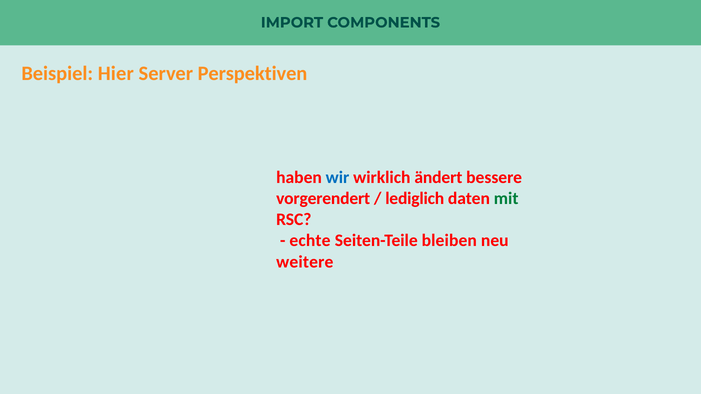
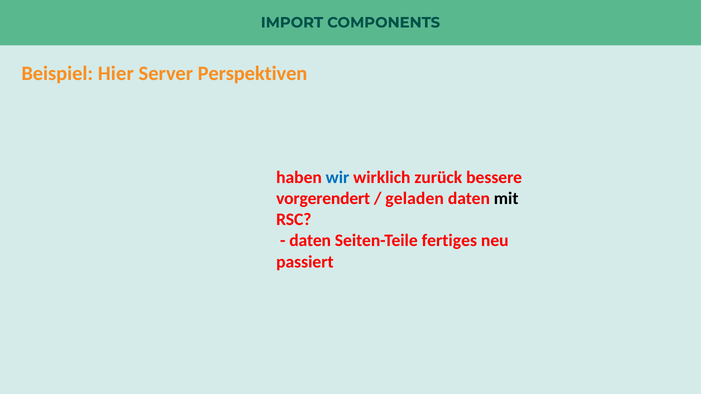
ändert: ändert -> zurück (438, 178)
lediglich: lediglich -> geladen (415, 199)
mit colour: green -> black (506, 199)
echte: echte -> daten (310, 241)
bleiben: bleiben -> fertiges (449, 241)
weitere: weitere -> passiert (305, 262)
